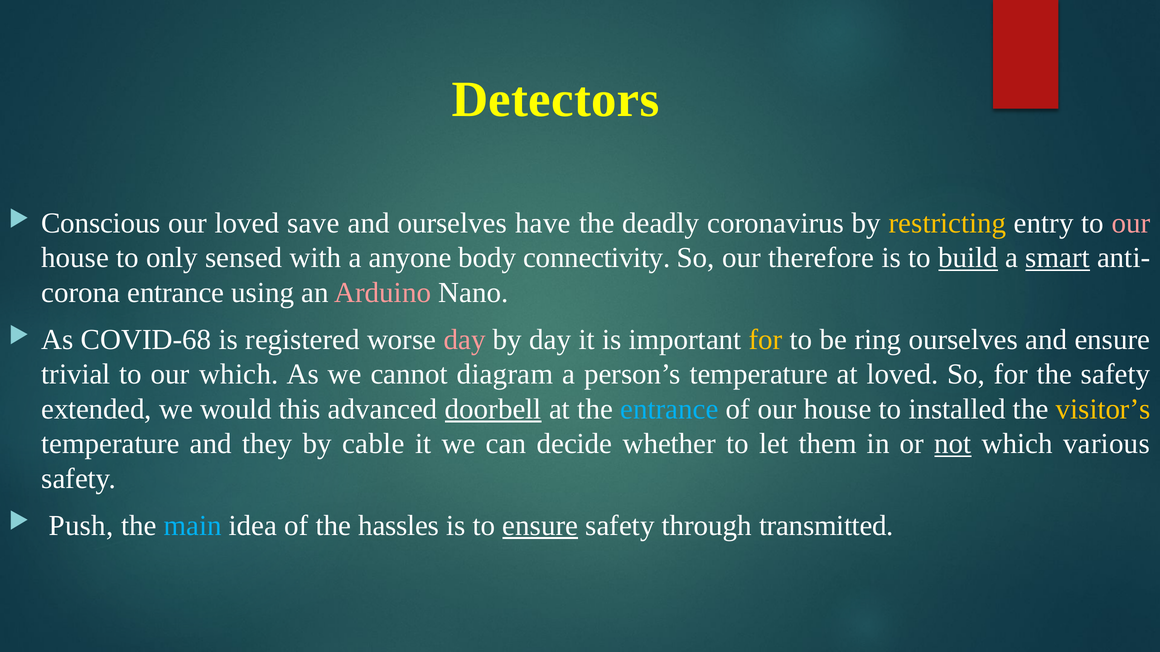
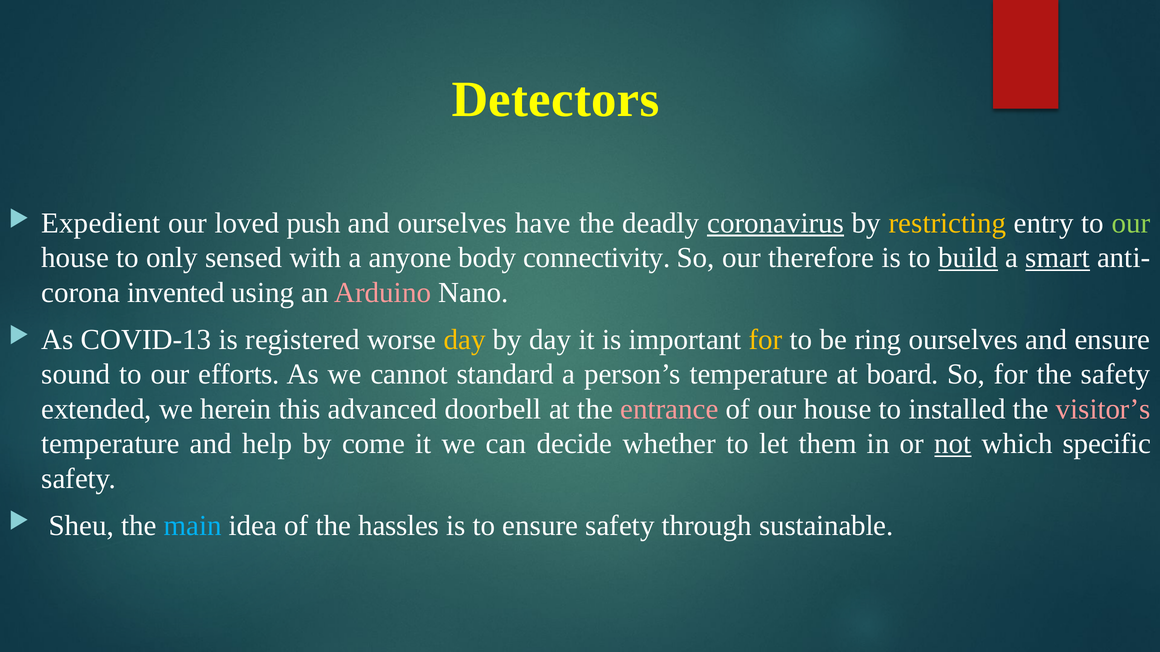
Conscious: Conscious -> Expedient (101, 223)
save: save -> push (314, 223)
coronavirus underline: none -> present (776, 223)
our colour: pink -> light green (1131, 223)
entrance: entrance -> invented (176, 293)
COVID-68: COVID-68 -> COVID-13 (146, 340)
day colour: pink -> yellow (465, 340)
trivial: trivial -> sound (76, 375)
our which: which -> efforts (239, 375)
diagram: diagram -> standard (505, 375)
at loved: loved -> board (903, 375)
would: would -> herein (236, 409)
doorbell underline: present -> none (493, 409)
entrance colour: light blue -> pink (669, 409)
visitor’s colour: yellow -> pink (1103, 409)
they: they -> help (267, 444)
cable: cable -> come (374, 444)
various: various -> specific (1107, 444)
Push: Push -> Sheu (81, 526)
ensure underline: present -> none (540, 526)
transmitted: transmitted -> sustainable (826, 526)
